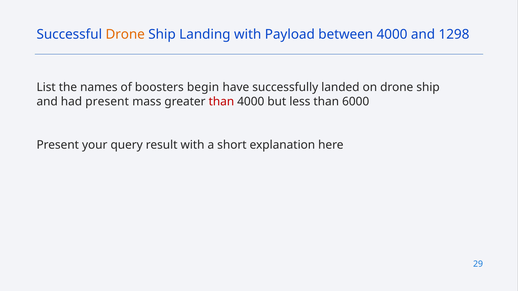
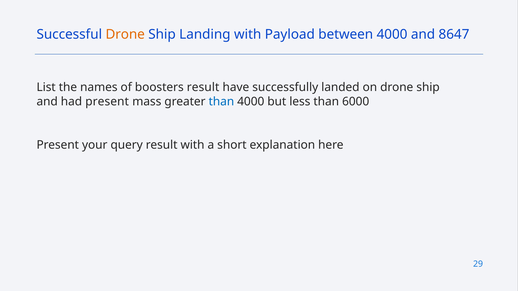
1298: 1298 -> 8647 (454, 34)
boosters begin: begin -> result (203, 87)
than colour: red -> blue (221, 102)
